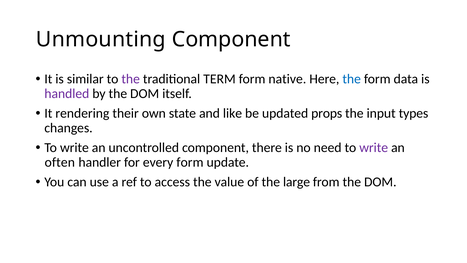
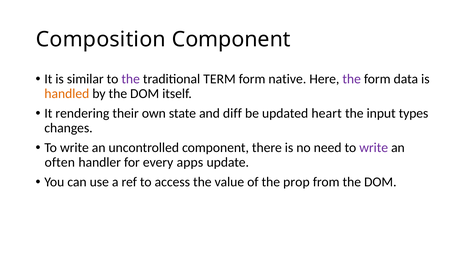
Unmounting: Unmounting -> Composition (101, 39)
the colour: blue -> purple (352, 79)
handled colour: purple -> orange (67, 94)
like: like -> diff (232, 113)
props: props -> heart (327, 113)
every form: form -> apps (190, 162)
large: large -> prop (296, 182)
